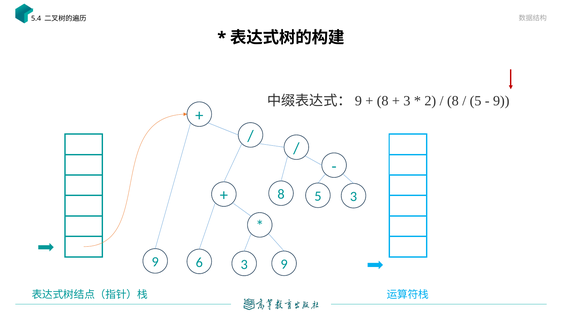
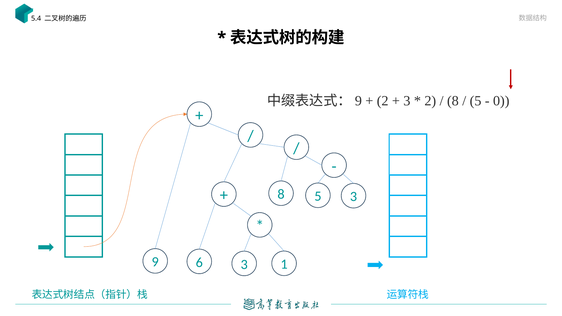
8: 8 -> 2 (383, 101)
9: 9 -> 0 (501, 101)
3 9: 9 -> 1 (284, 264)
